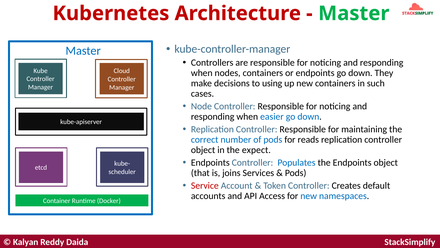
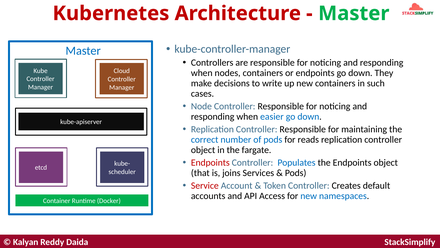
using: using -> write (272, 83)
expect: expect -> fargate (256, 150)
Endpoints colour: black -> red (210, 162)
